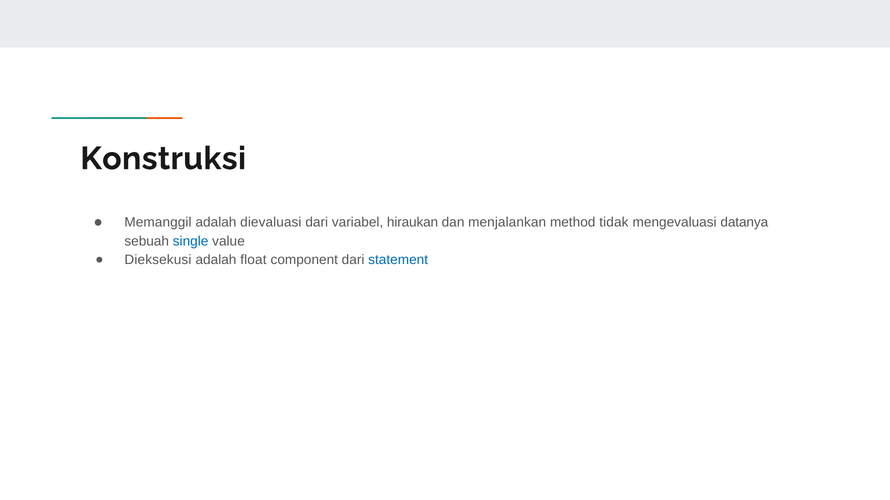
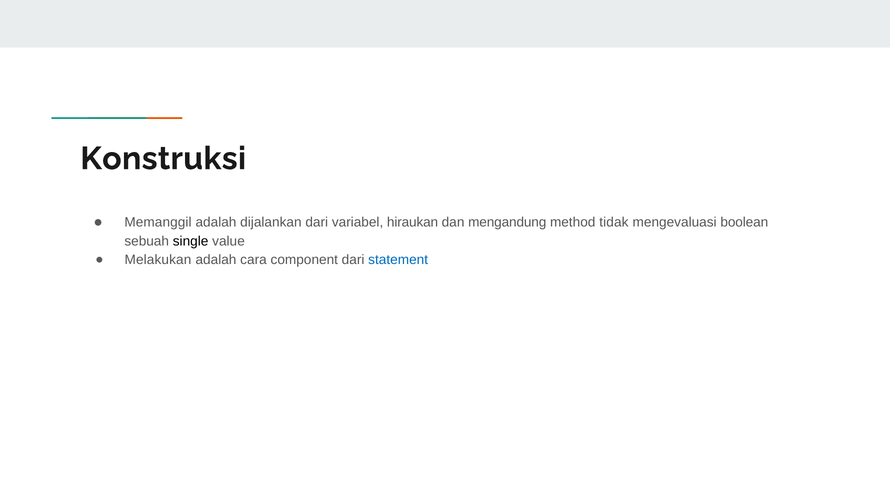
dievaluasi: dievaluasi -> dijalankan (271, 223)
menjalankan: menjalankan -> mengandung (507, 223)
datanya: datanya -> boolean (744, 223)
single colour: blue -> black (191, 242)
Dieksekusi: Dieksekusi -> Melakukan (158, 260)
float: float -> cara (253, 260)
